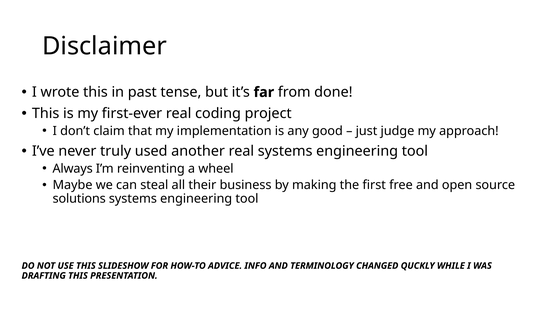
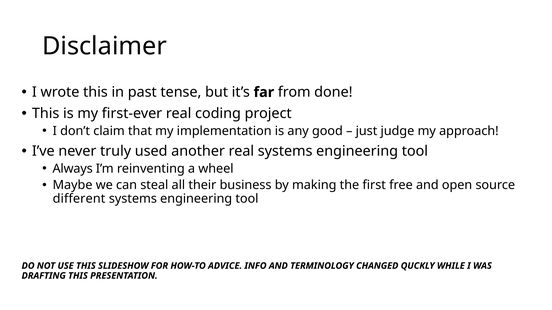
solutions: solutions -> different (79, 199)
